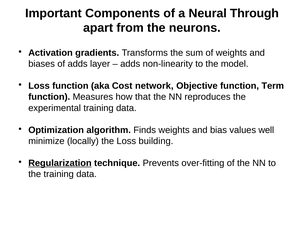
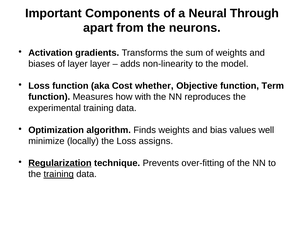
of adds: adds -> layer (78, 64)
network: network -> whether (154, 86)
that: that -> with (143, 97)
building: building -> assigns (156, 141)
training underline: none -> present (59, 174)
